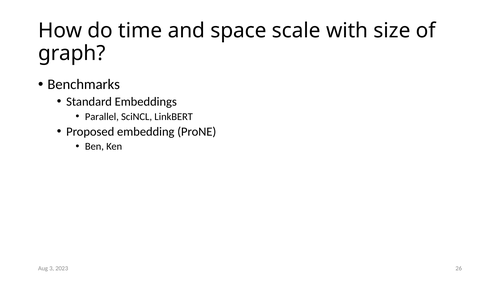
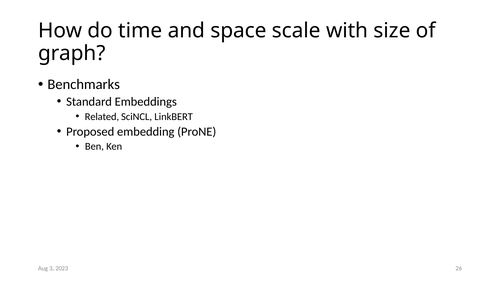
Parallel: Parallel -> Related (102, 117)
